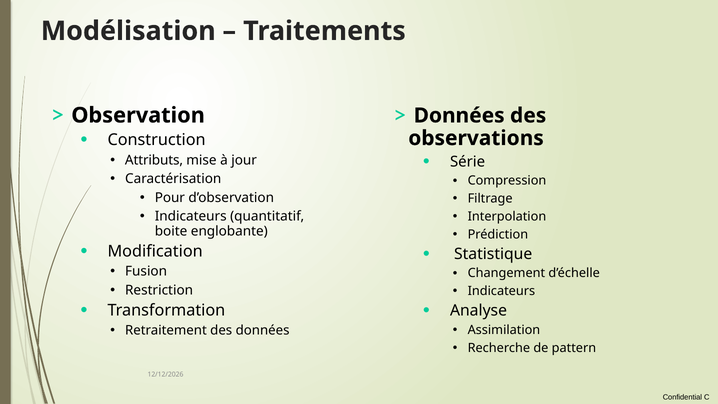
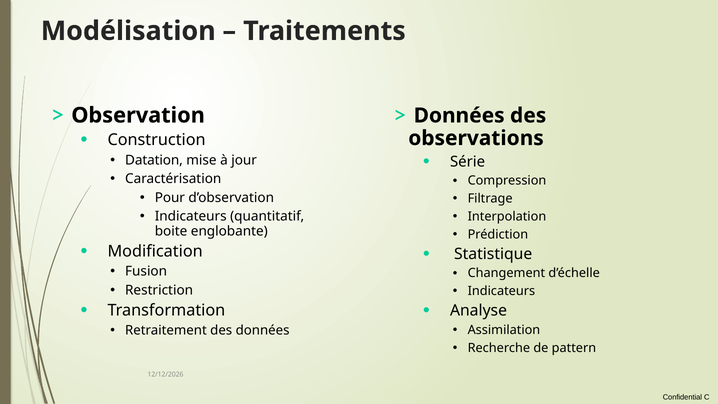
Attributs: Attributs -> Datation (154, 160)
